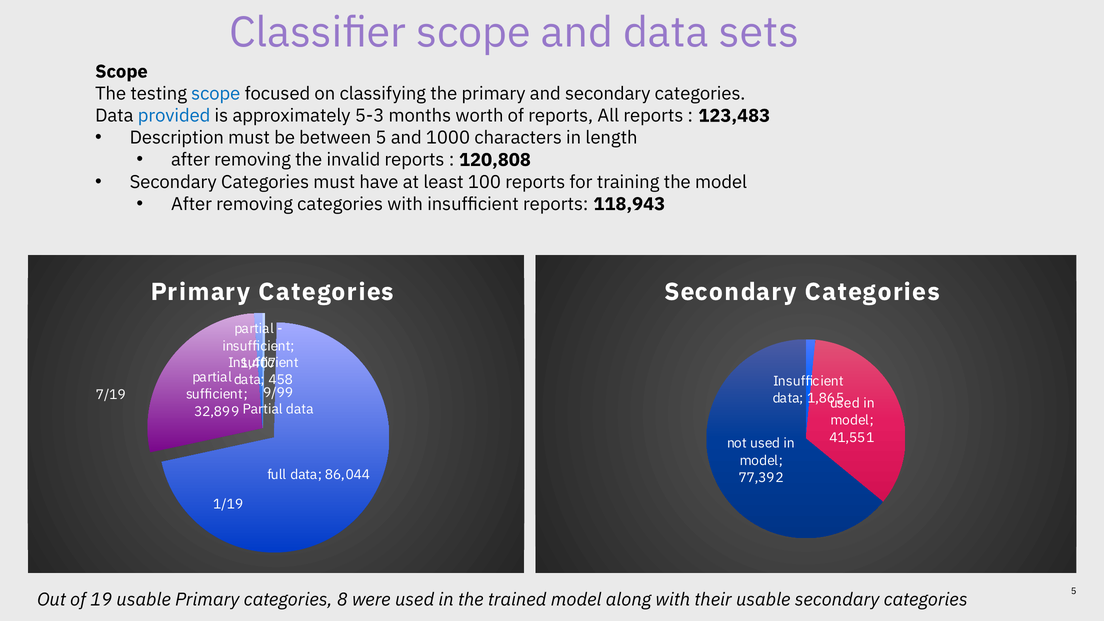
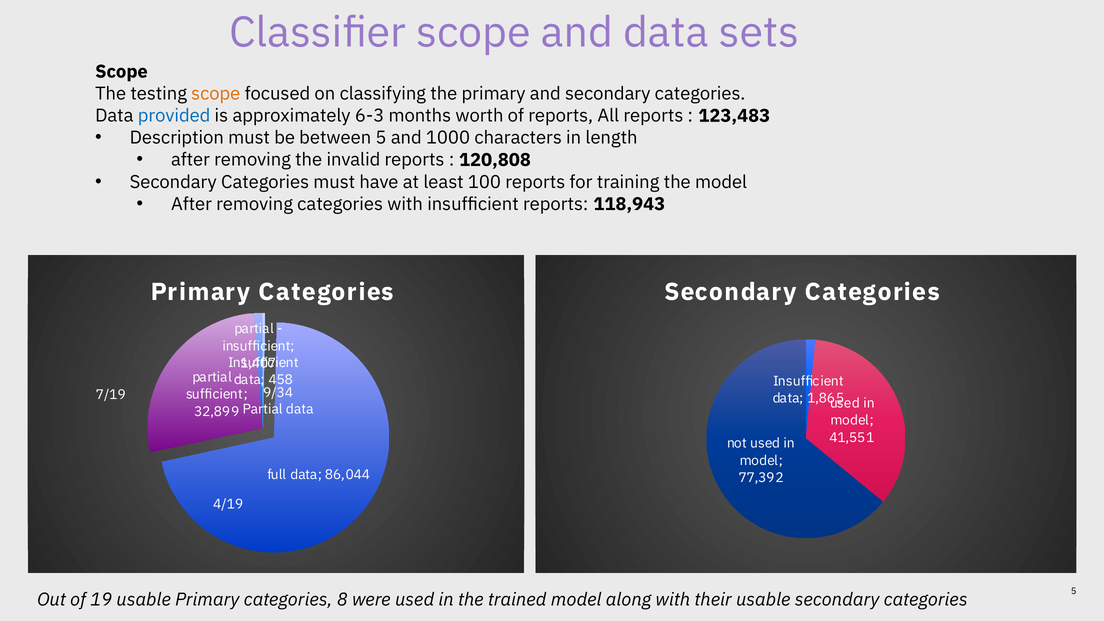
scope colour: blue -> orange (216, 94)
5-3: 5-3 -> 6-3 (370, 116)
9/99: 9/99 -> 9/34 (278, 393)
1/19: 1/19 -> 4/19 (228, 504)
